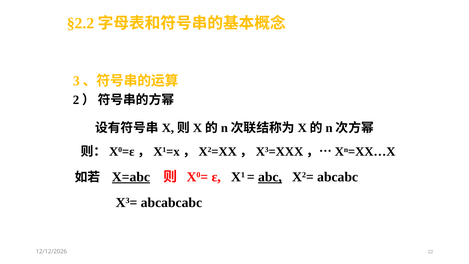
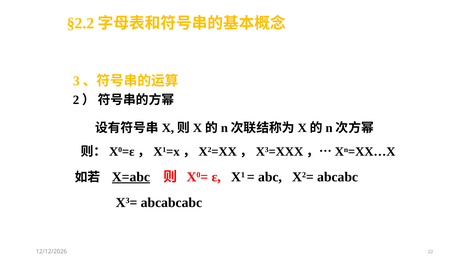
abc underline: present -> none (270, 177)
